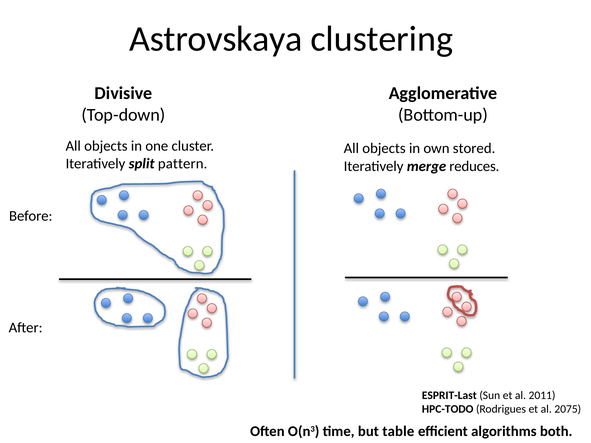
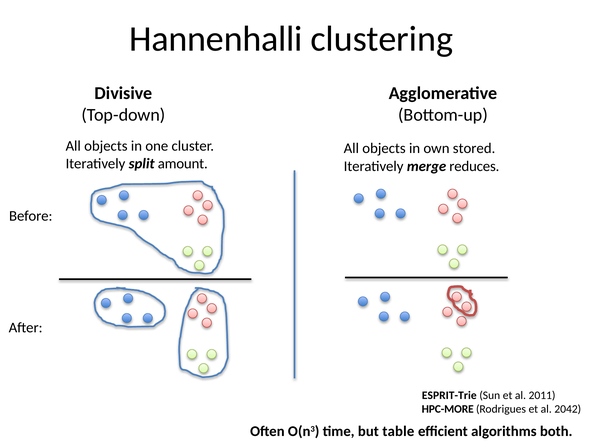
Astrovskaya: Astrovskaya -> Hannenhalli (216, 39)
pattern: pattern -> amount (183, 164)
ESPRIT-Last: ESPRIT-Last -> ESPRIT-Trie (449, 396)
HPC-TODO: HPC-TODO -> HPC-MORE (448, 409)
2075: 2075 -> 2042 (568, 409)
